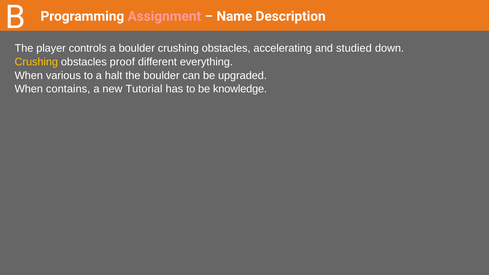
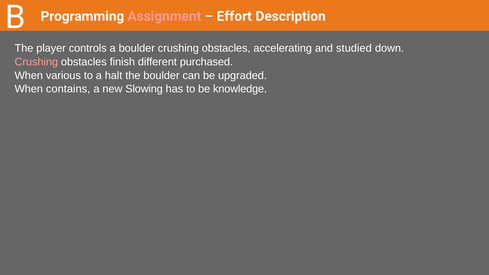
Name: Name -> Effort (234, 16)
Crushing colour: yellow -> pink (36, 62)
proof: proof -> finish (122, 62)
everything: everything -> purchased (206, 62)
Tutorial: Tutorial -> Slowing (144, 89)
